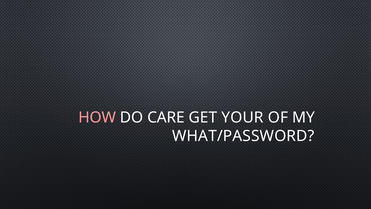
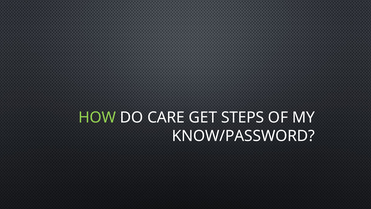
HOW colour: pink -> light green (97, 117)
YOUR: YOUR -> STEPS (243, 117)
WHAT/PASSWORD: WHAT/PASSWORD -> KNOW/PASSWORD (243, 136)
